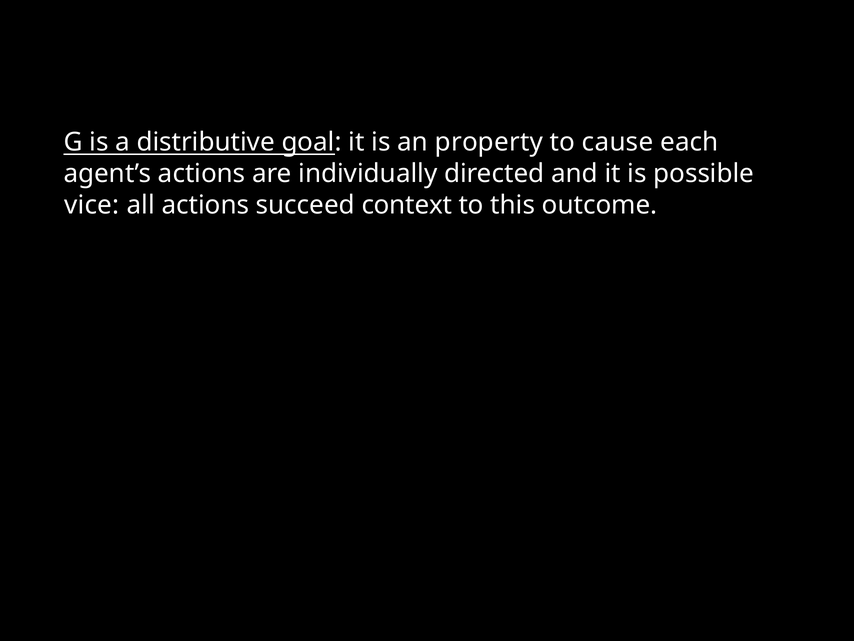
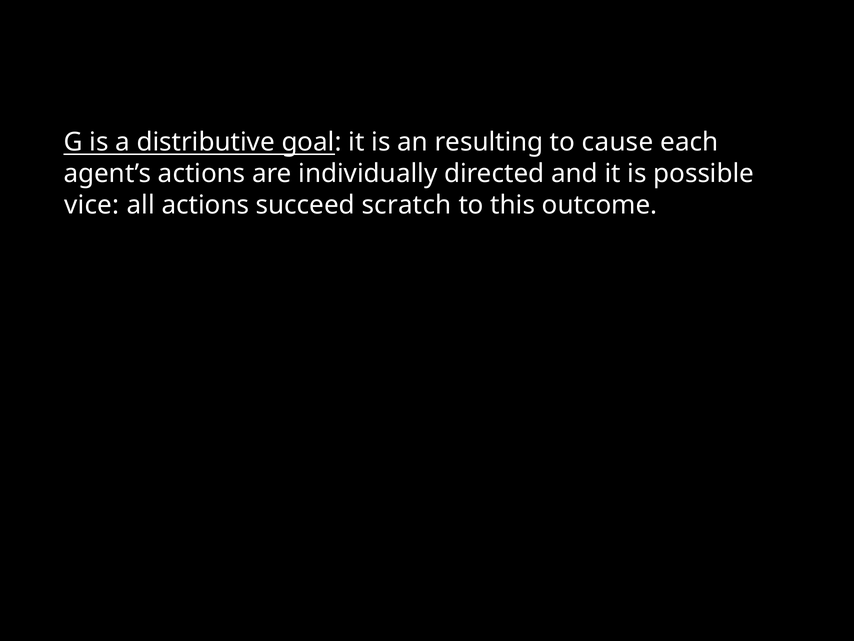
property: property -> resulting (489, 142)
context: context -> scratch (407, 205)
